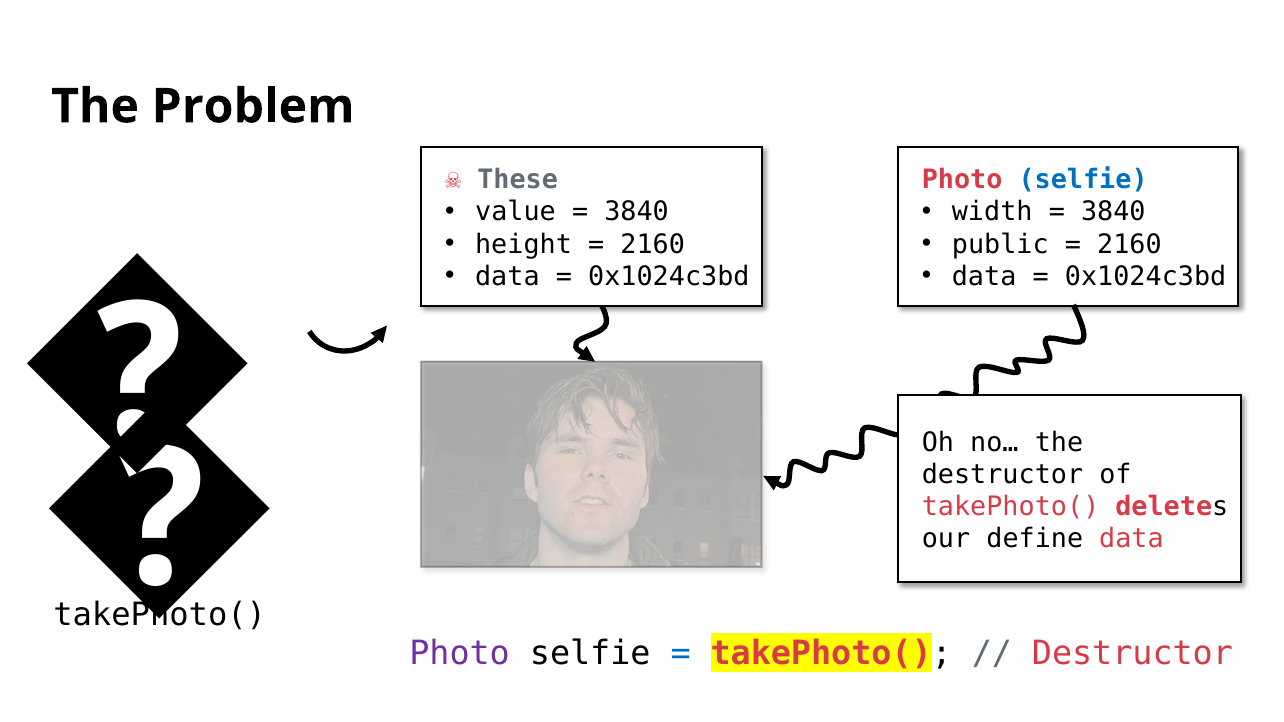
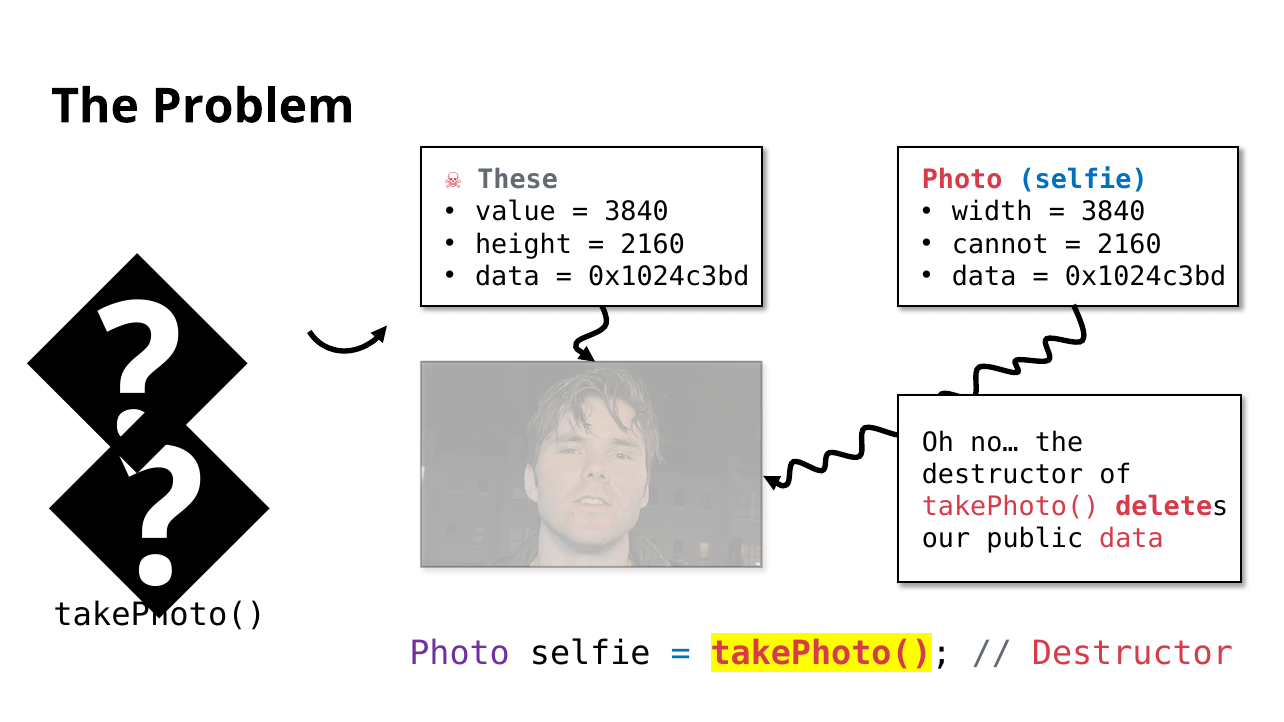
public: public -> cannot (1000, 244)
define: define -> public (1035, 539)
